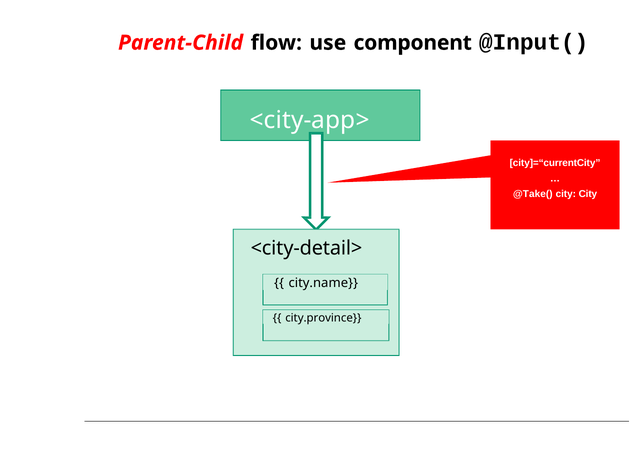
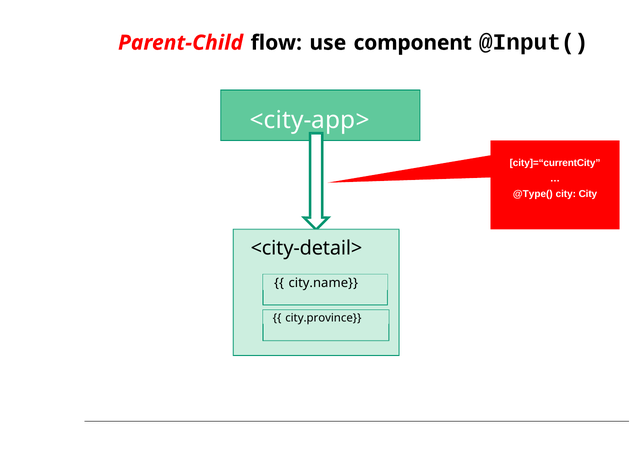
@Take(: @Take( -> @Type( (533, 194)
